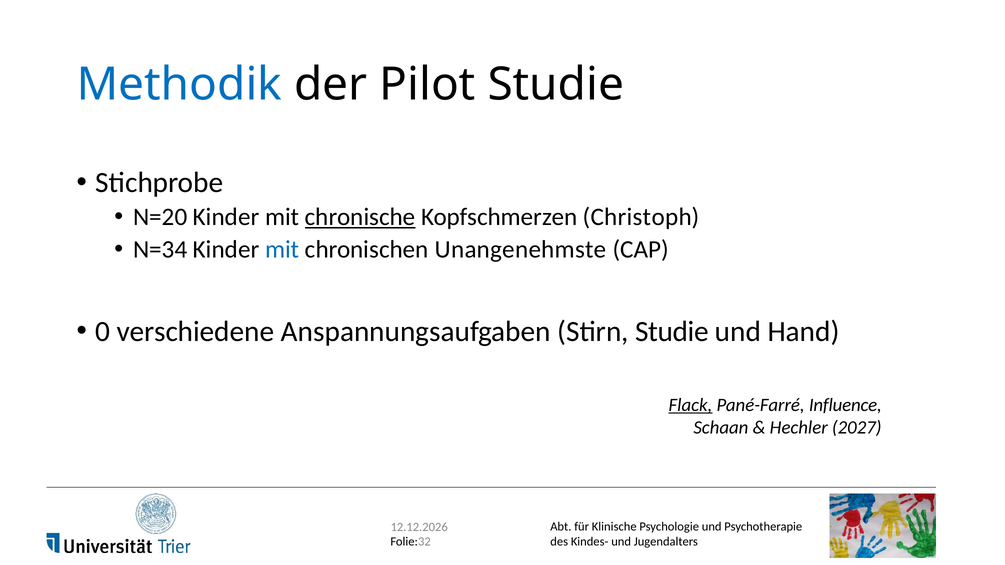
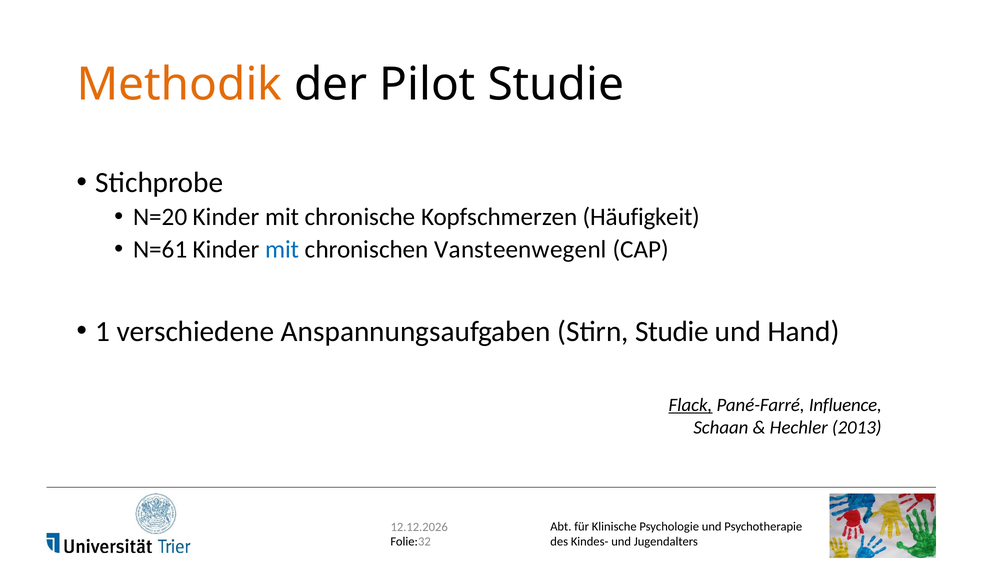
Methodik colour: blue -> orange (179, 84)
chronische underline: present -> none (360, 217)
Christoph: Christoph -> Häufigkeit (641, 217)
N=34: N=34 -> N=61 (160, 250)
Unangenehmste: Unangenehmste -> Vansteenwegenl (520, 250)
0: 0 -> 1 (103, 332)
2027: 2027 -> 2013 (857, 428)
